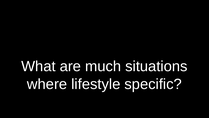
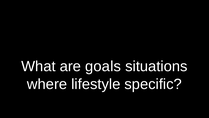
much: much -> goals (103, 66)
